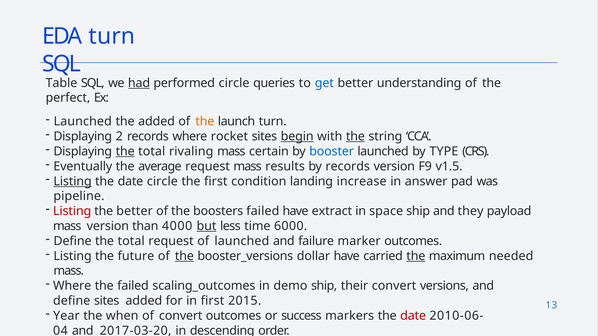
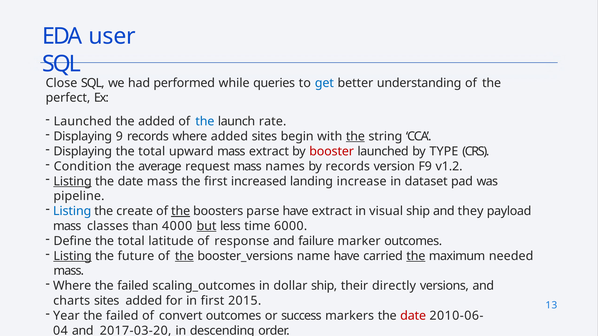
EDA turn: turn -> user (112, 36)
Table: Table -> Close (61, 83)
had underline: present -> none (139, 83)
performed circle: circle -> while (234, 83)
the colour: orange -> blue (205, 122)
launch turn: turn -> rate (273, 122)
2: 2 -> 9 (119, 137)
where rocket: rocket -> added (229, 137)
begin underline: present -> none (297, 137)
the underline: present -> none (125, 152)
rivaling: rivaling -> upward (191, 152)
mass certain: certain -> extract (269, 152)
booster colour: blue -> red (332, 152)
Eventually: Eventually -> Condition (83, 166)
results: results -> names (285, 166)
v1.5: v1.5 -> v1.2 (449, 166)
date circle: circle -> mass (162, 181)
condition: condition -> increased (259, 181)
answer: answer -> dataset (426, 181)
Listing colour: red -> blue (72, 211)
the better: better -> create (135, 211)
the underline: none -> present (181, 211)
boosters failed: failed -> parse (263, 211)
space: space -> visual (386, 211)
mass version: version -> classes (108, 226)
total request: request -> latitude (171, 241)
of launched: launched -> response (242, 241)
Listing underline: none -> present (73, 256)
dollar: dollar -> name (313, 256)
demo: demo -> dollar (290, 286)
their convert: convert -> directly (394, 286)
define: define -> charts (72, 301)
when: when -> failed (122, 316)
